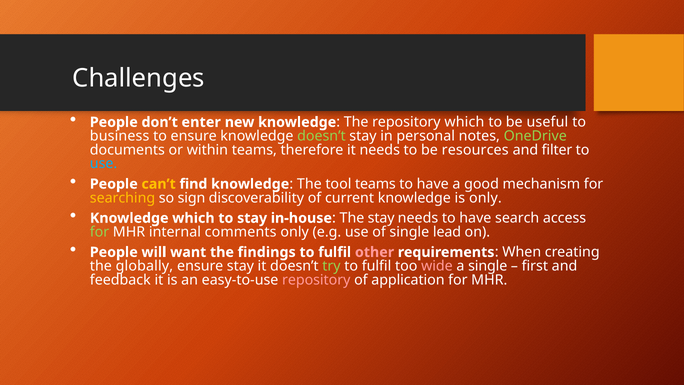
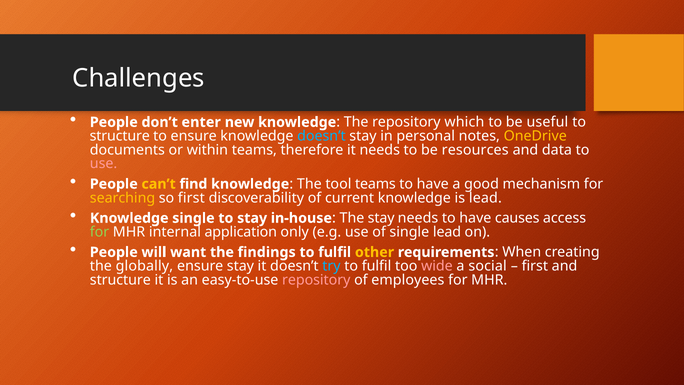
business: business -> structure (120, 136)
doesn’t colour: light green -> light blue (321, 136)
OneDrive colour: light green -> yellow (535, 136)
filter: filter -> data (557, 150)
use colour: light blue -> pink (104, 164)
so sign: sign -> first (191, 198)
is only: only -> lead (485, 198)
Knowledge which: which -> single (193, 218)
search: search -> causes (517, 218)
comments: comments -> application (241, 232)
other colour: pink -> yellow (375, 252)
try colour: light green -> light blue (331, 266)
a single: single -> social (488, 266)
feedback: feedback -> structure (120, 280)
application: application -> employees (408, 280)
